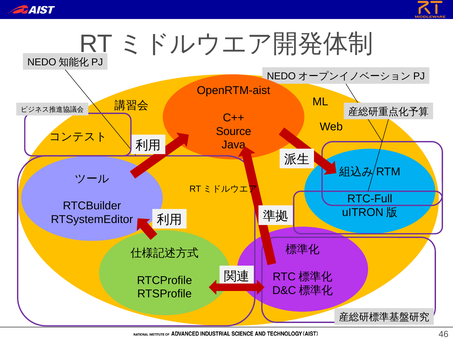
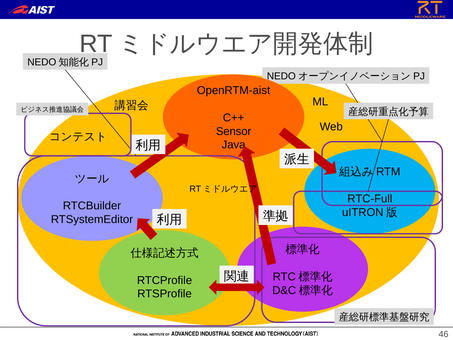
Source: Source -> Sensor (234, 131)
